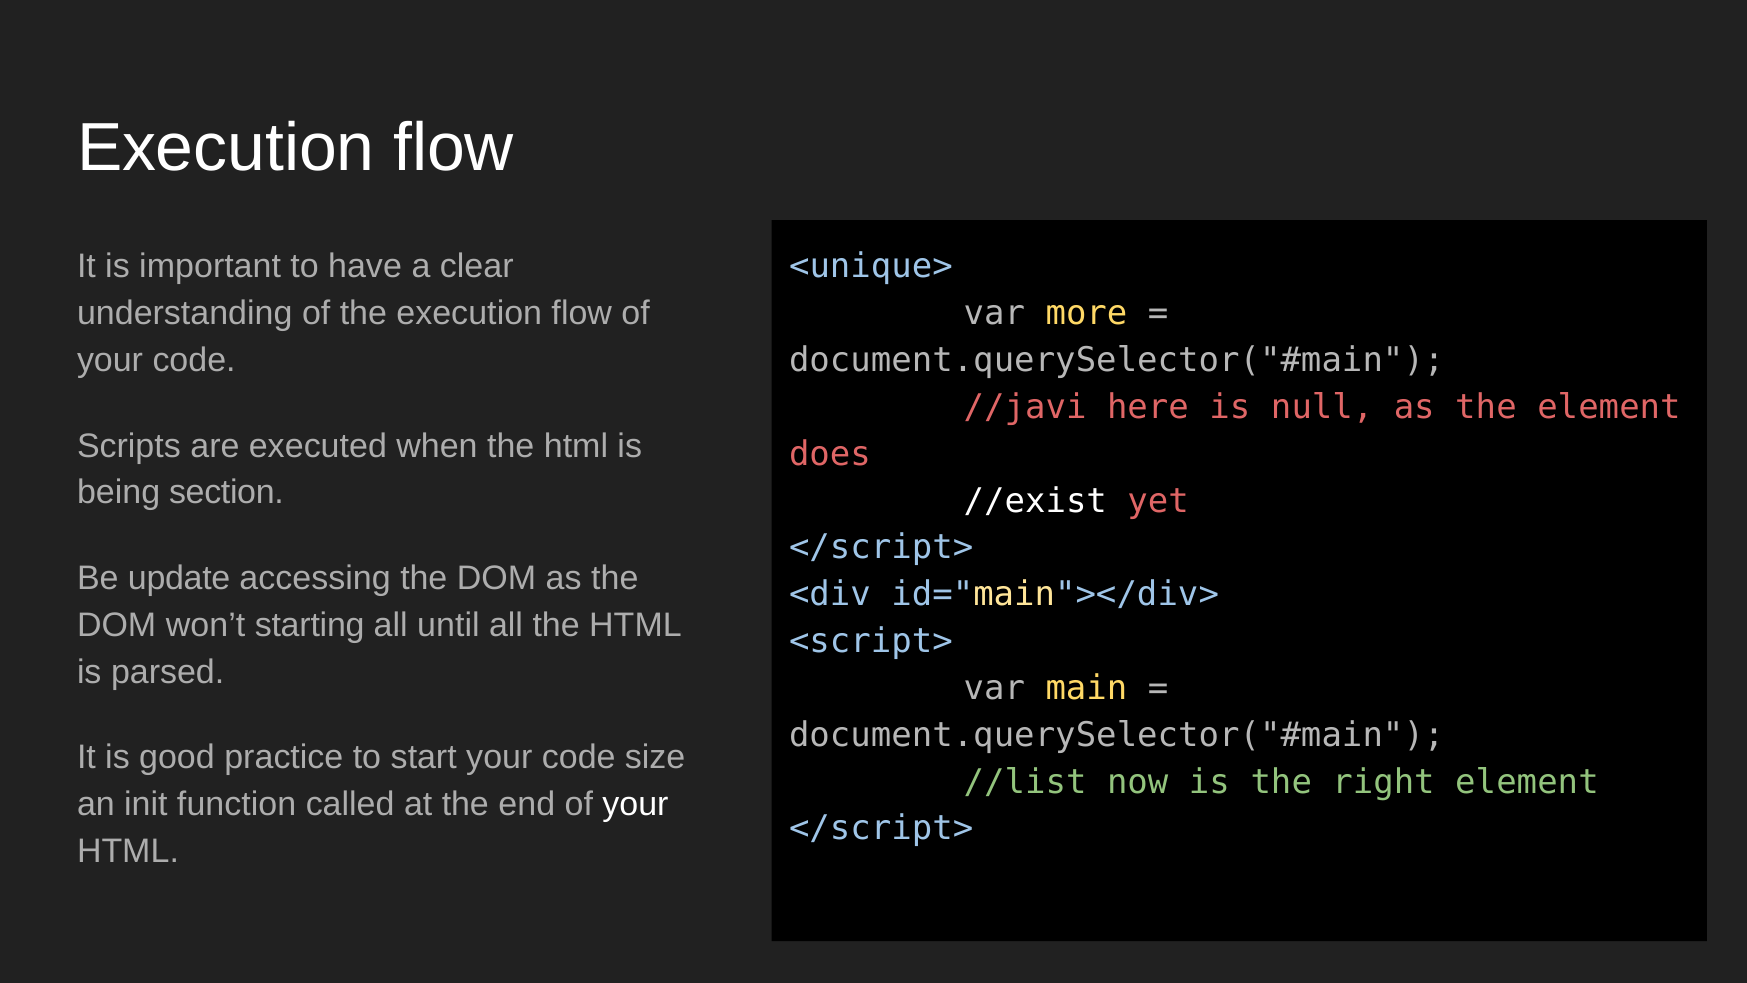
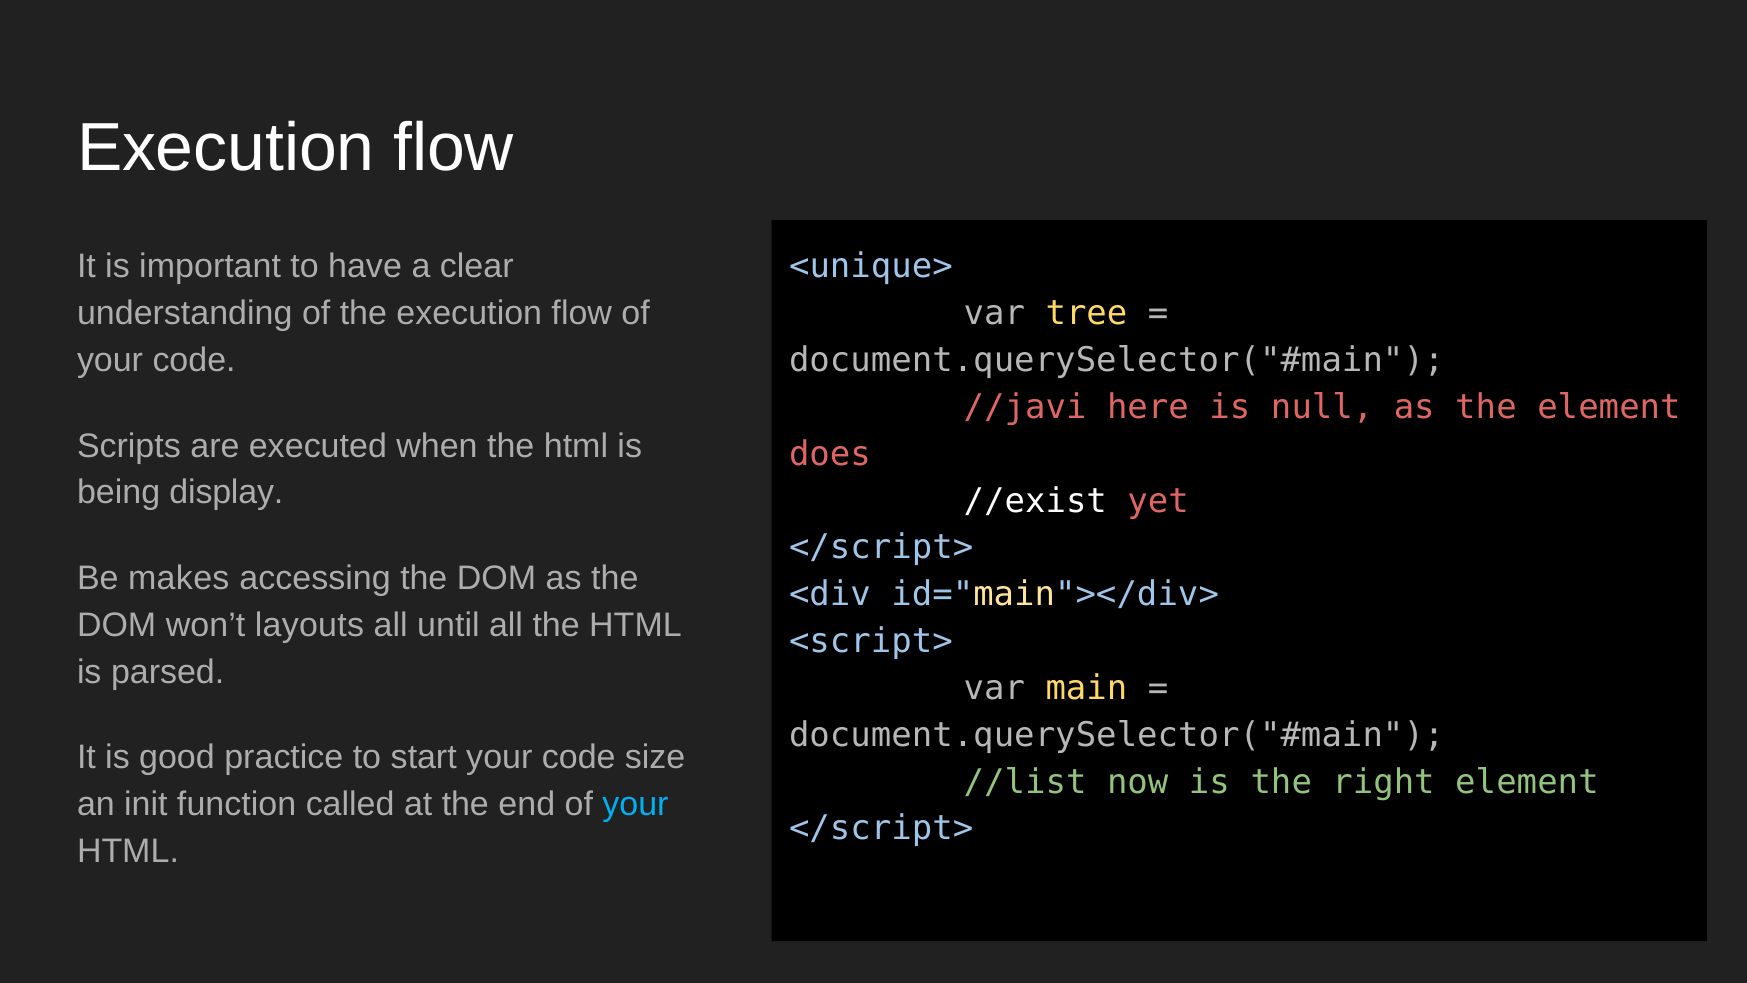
more: more -> tree (1086, 313)
section: section -> display (226, 493)
update: update -> makes (179, 578)
starting: starting -> layouts (309, 625)
your colour: white -> light blue (635, 804)
